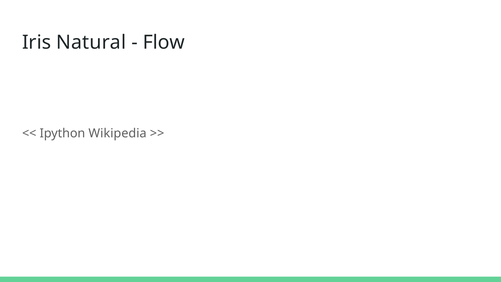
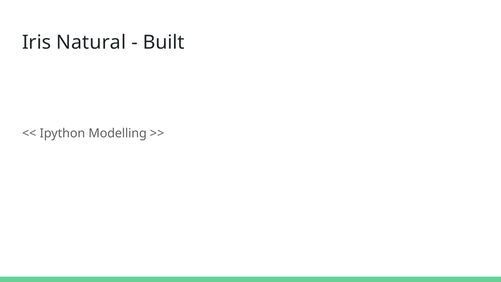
Flow: Flow -> Built (164, 42)
Wikipedia: Wikipedia -> Modelling (118, 133)
